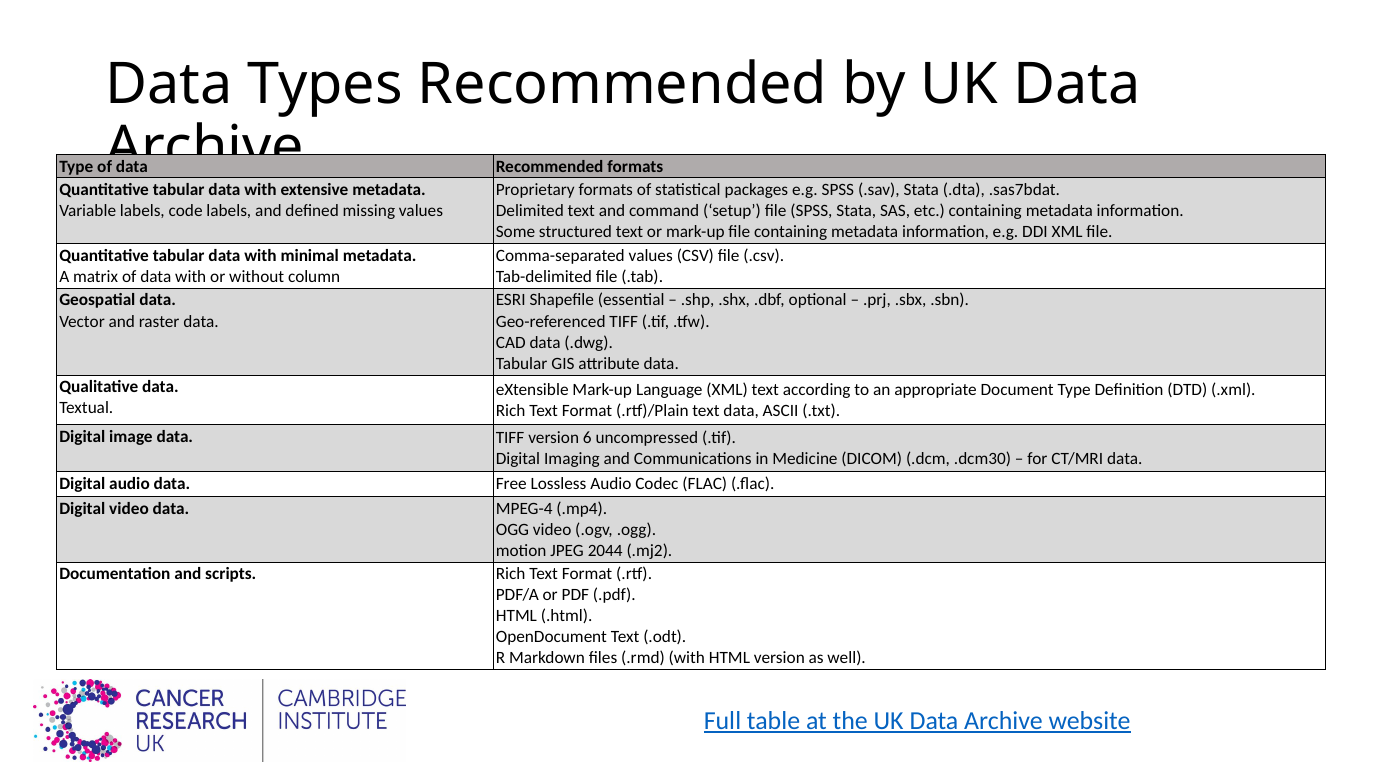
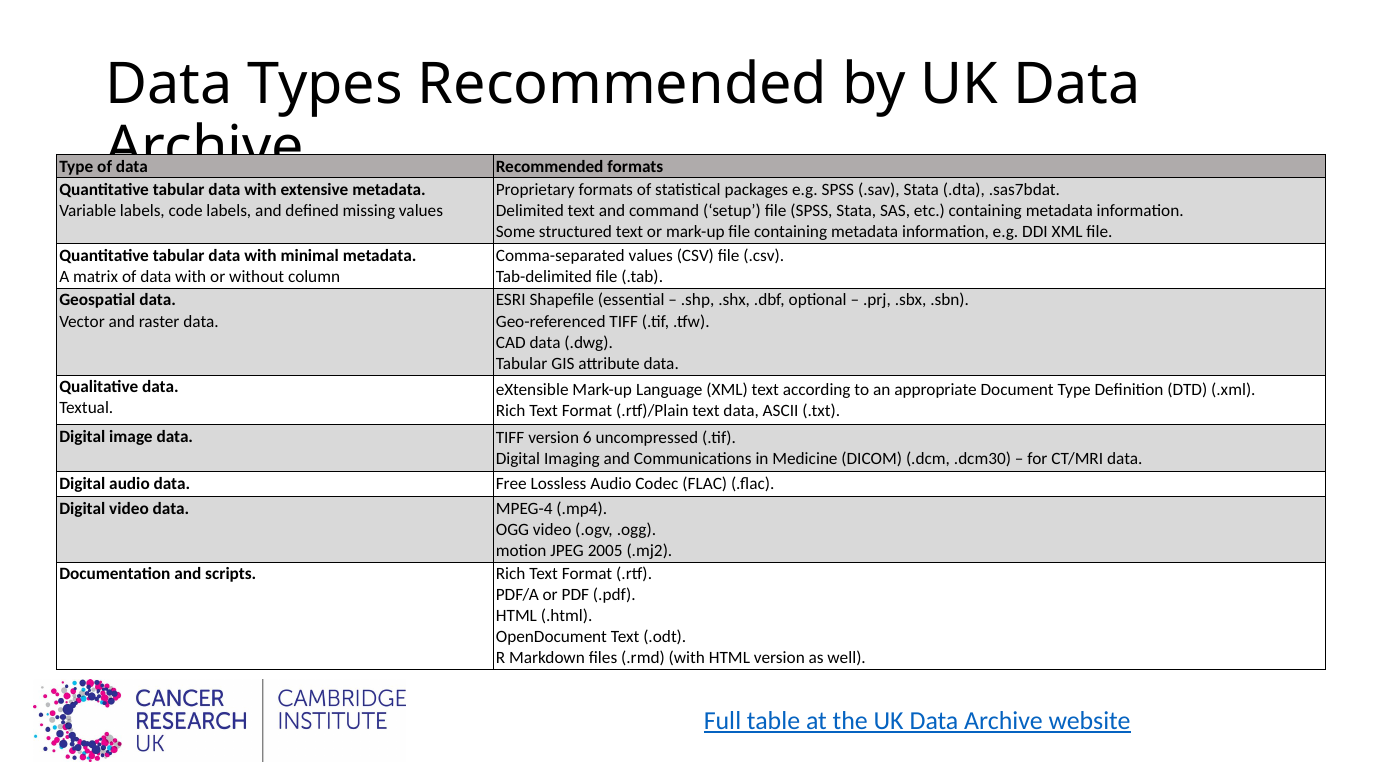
2044: 2044 -> 2005 (605, 551)
